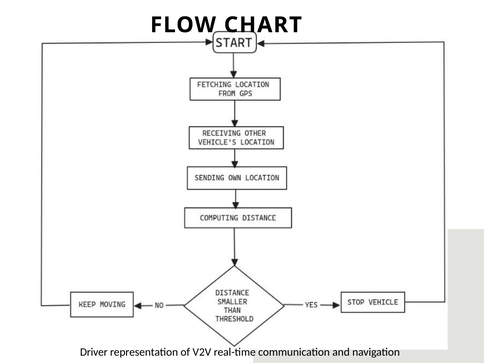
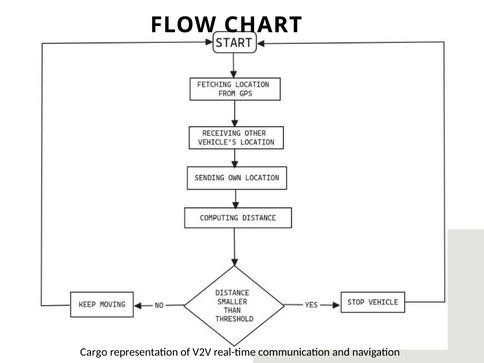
Driver: Driver -> Cargo (94, 352)
